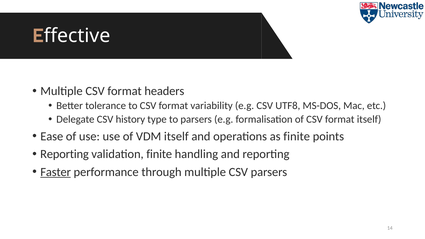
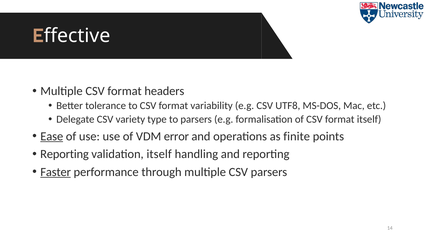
history: history -> variety (130, 119)
Ease underline: none -> present (52, 136)
VDM itself: itself -> error (176, 136)
validation finite: finite -> itself (159, 154)
